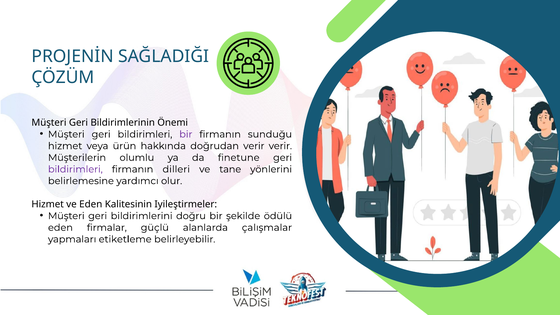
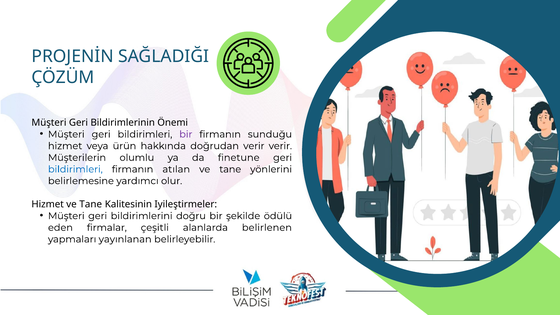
bildirimleri colour: purple -> blue (75, 169)
dilleri: dilleri -> atılan (176, 169)
Hizmet ve Eden: Eden -> Tane (91, 204)
güçlü: güçlü -> çeşitli (155, 228)
çalışmalar: çalışmalar -> belirlenen (267, 228)
etiketleme: etiketleme -> yayınlanan (125, 239)
